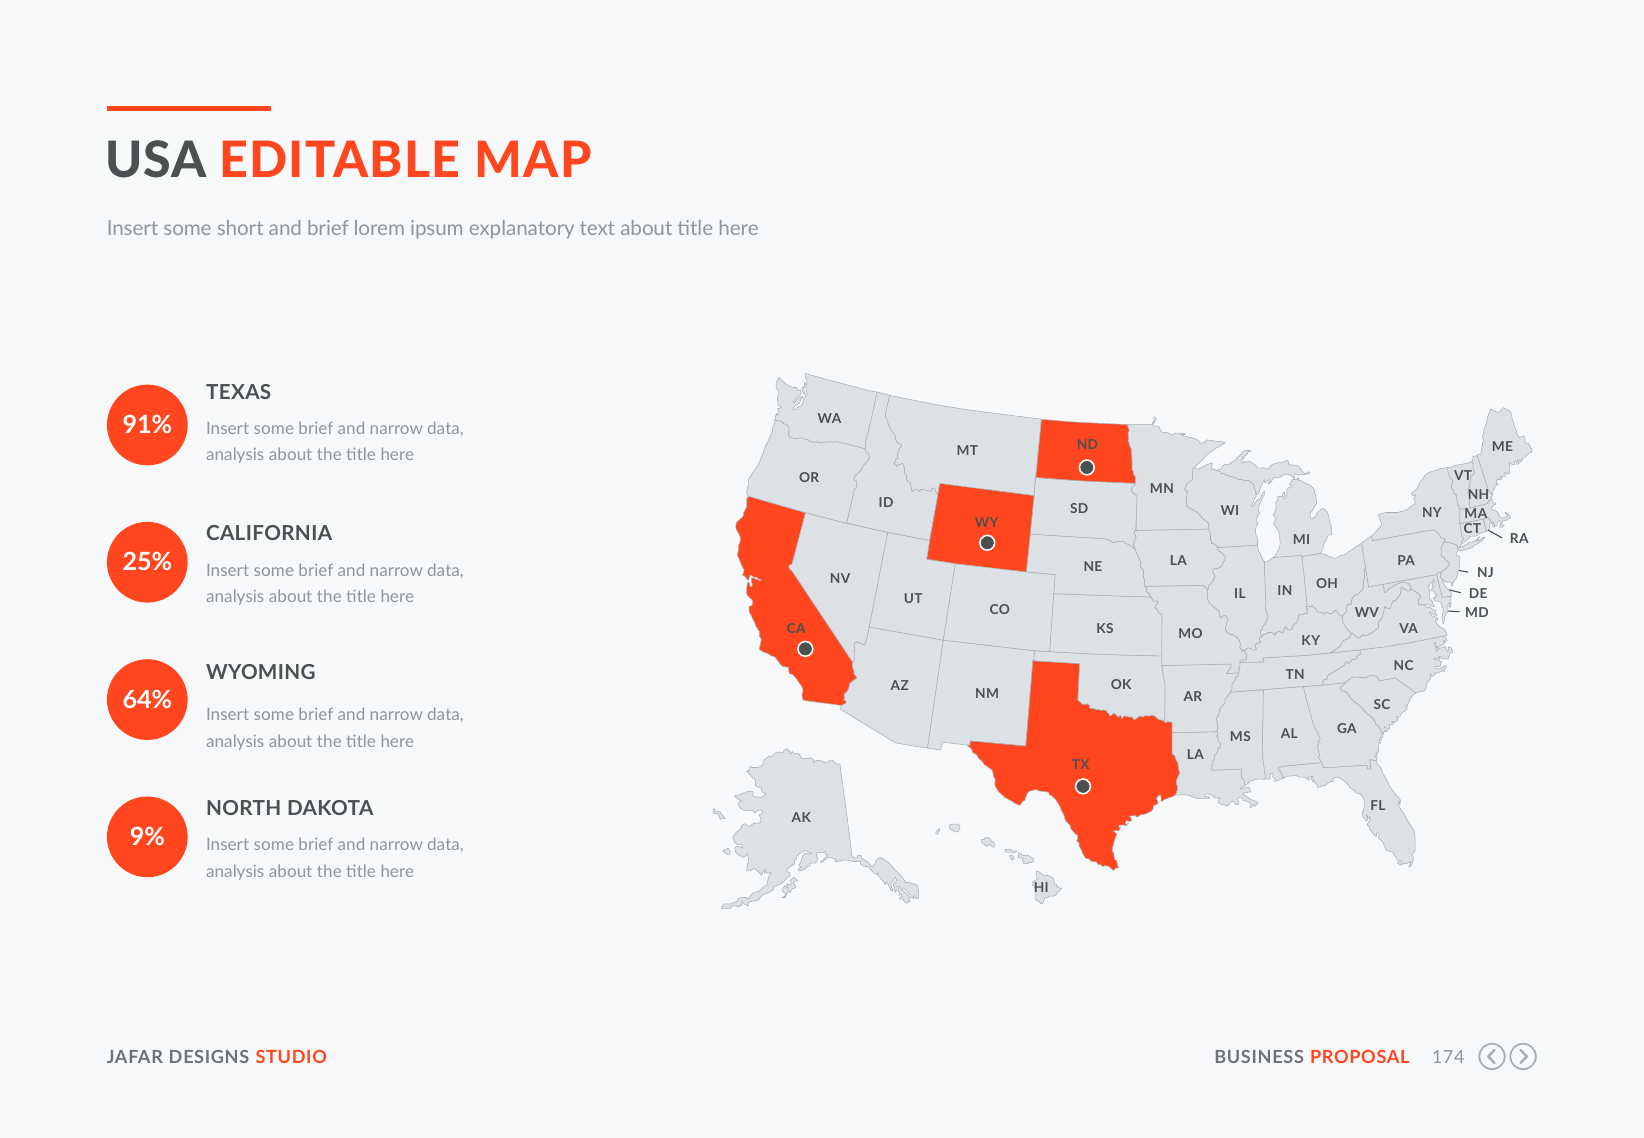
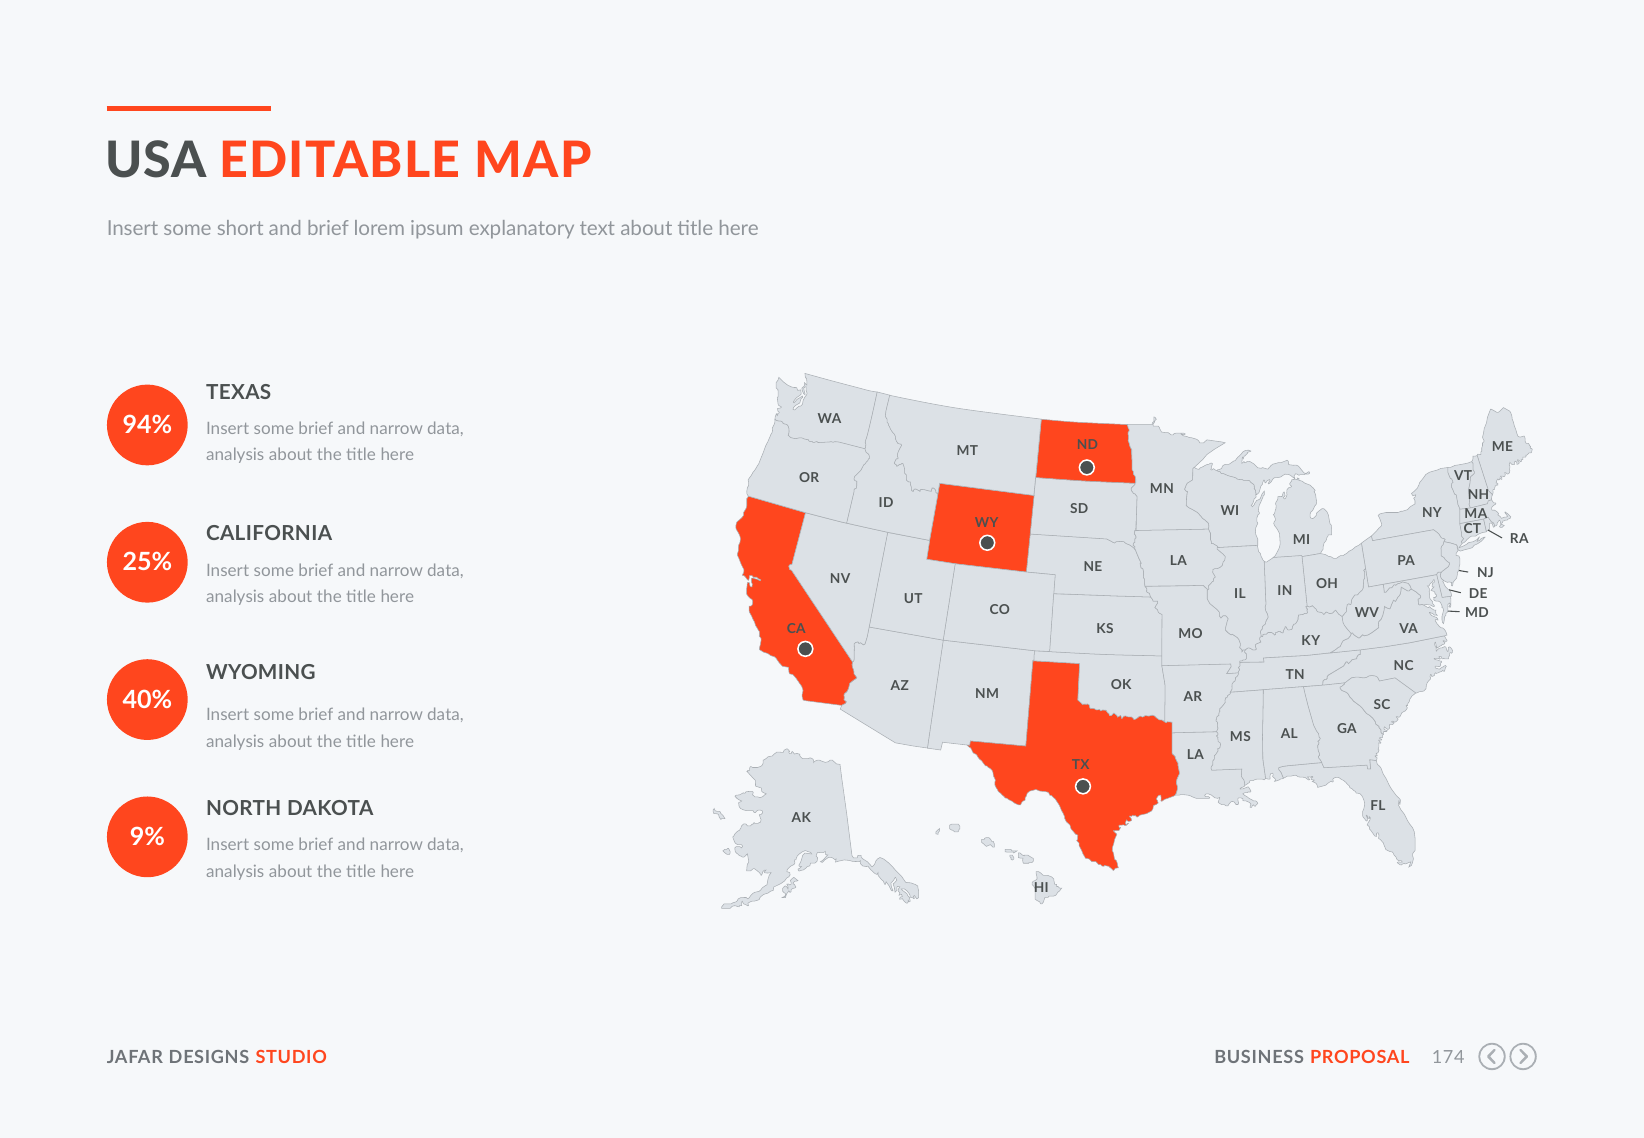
91%: 91% -> 94% (147, 425)
64%: 64% -> 40% (147, 700)
